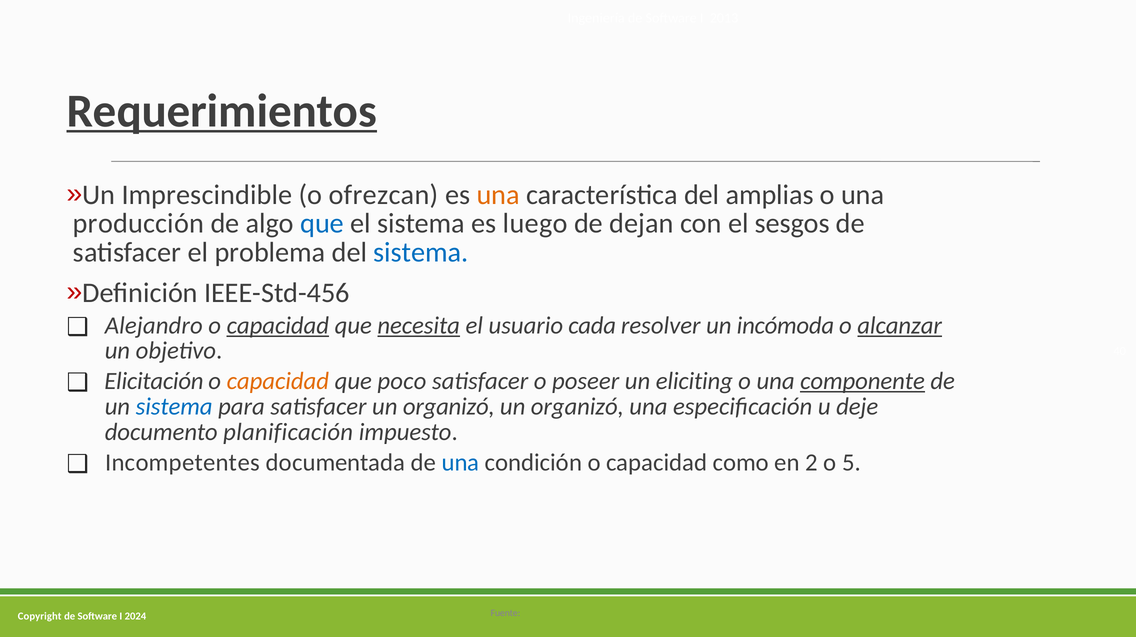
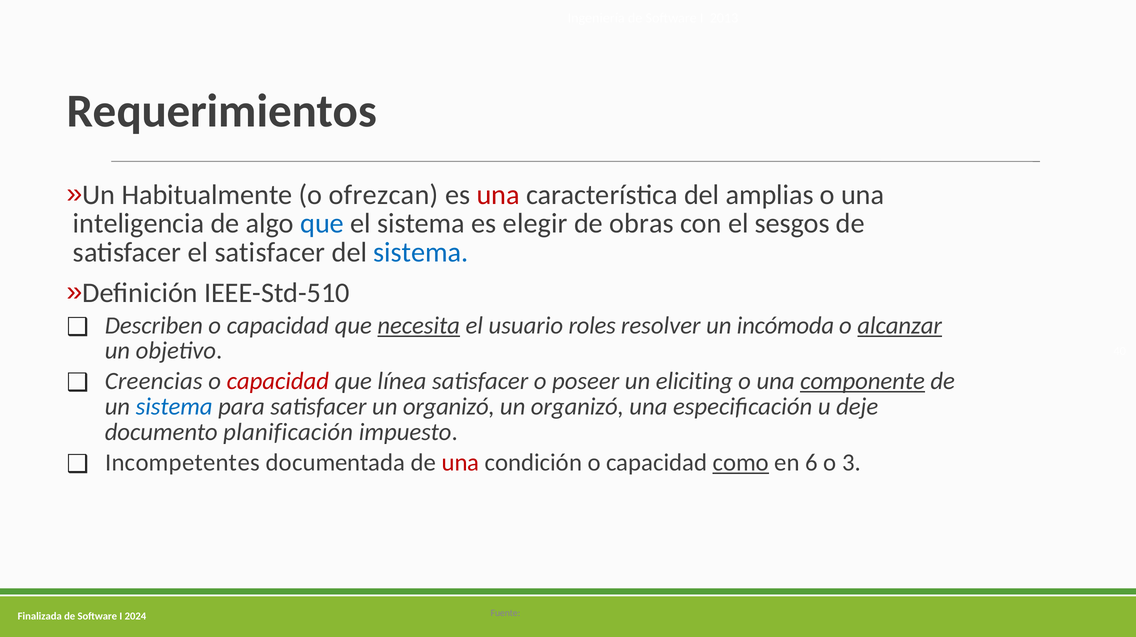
Requerimientos underline: present -> none (222, 111)
Imprescindible: Imprescindible -> Habitualmente (207, 195)
una colour: orange -> red (498, 195)
producción: producción -> inteligencia (139, 223)
luego: luego -> elegir (535, 223)
dejan: dejan -> obras (642, 223)
el problema: problema -> satisfacer (270, 252)
IEEE-Std-456: IEEE-Std-456 -> IEEE-Std-510 (277, 293)
Alejandro: Alejandro -> Describen (154, 325)
capacidad underline: present -> none (278, 325)
cada: cada -> roles (592, 325)
Elicitación: Elicitación -> Creencias (154, 381)
capacidad colour: orange -> red (278, 381)
poco: poco -> línea (402, 381)
una colour: blue -> red (460, 462)
como underline: none -> present (741, 462)
2: 2 -> 6 (812, 462)
5: 5 -> 3 (851, 462)
Copyright: Copyright -> Finalizada (40, 616)
